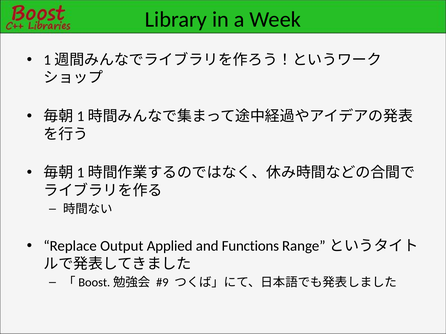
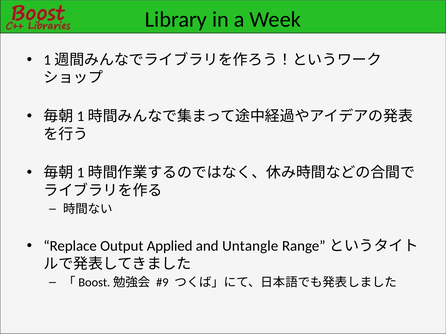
Functions: Functions -> Untangle (250, 246)
